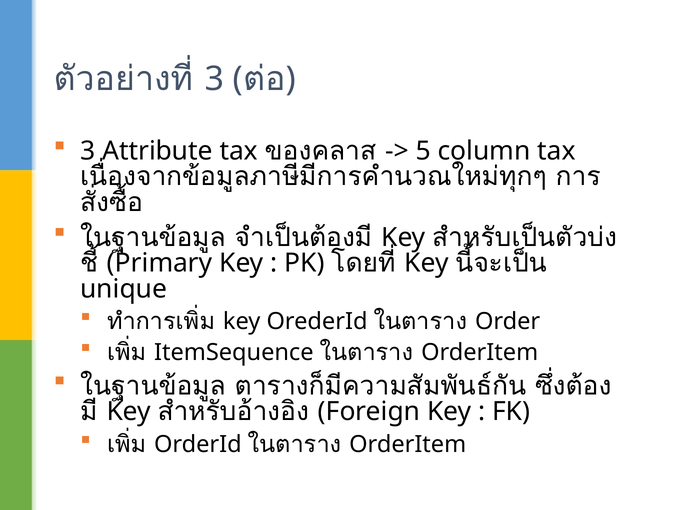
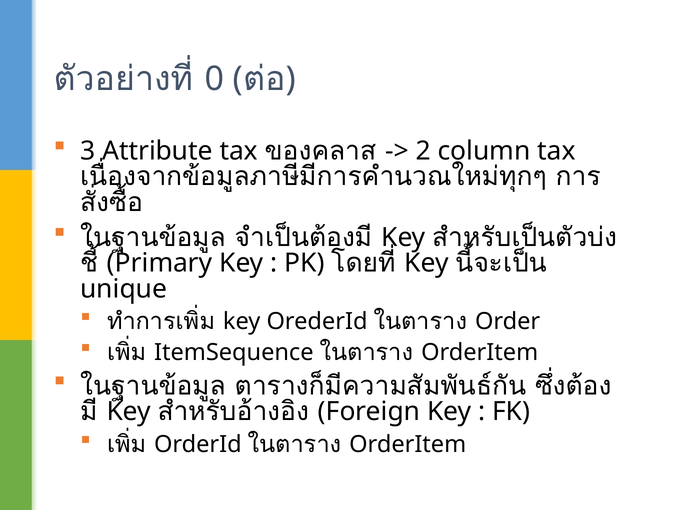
3: 3 -> 0 (214, 79)
5: 5 -> 2 (423, 151)
